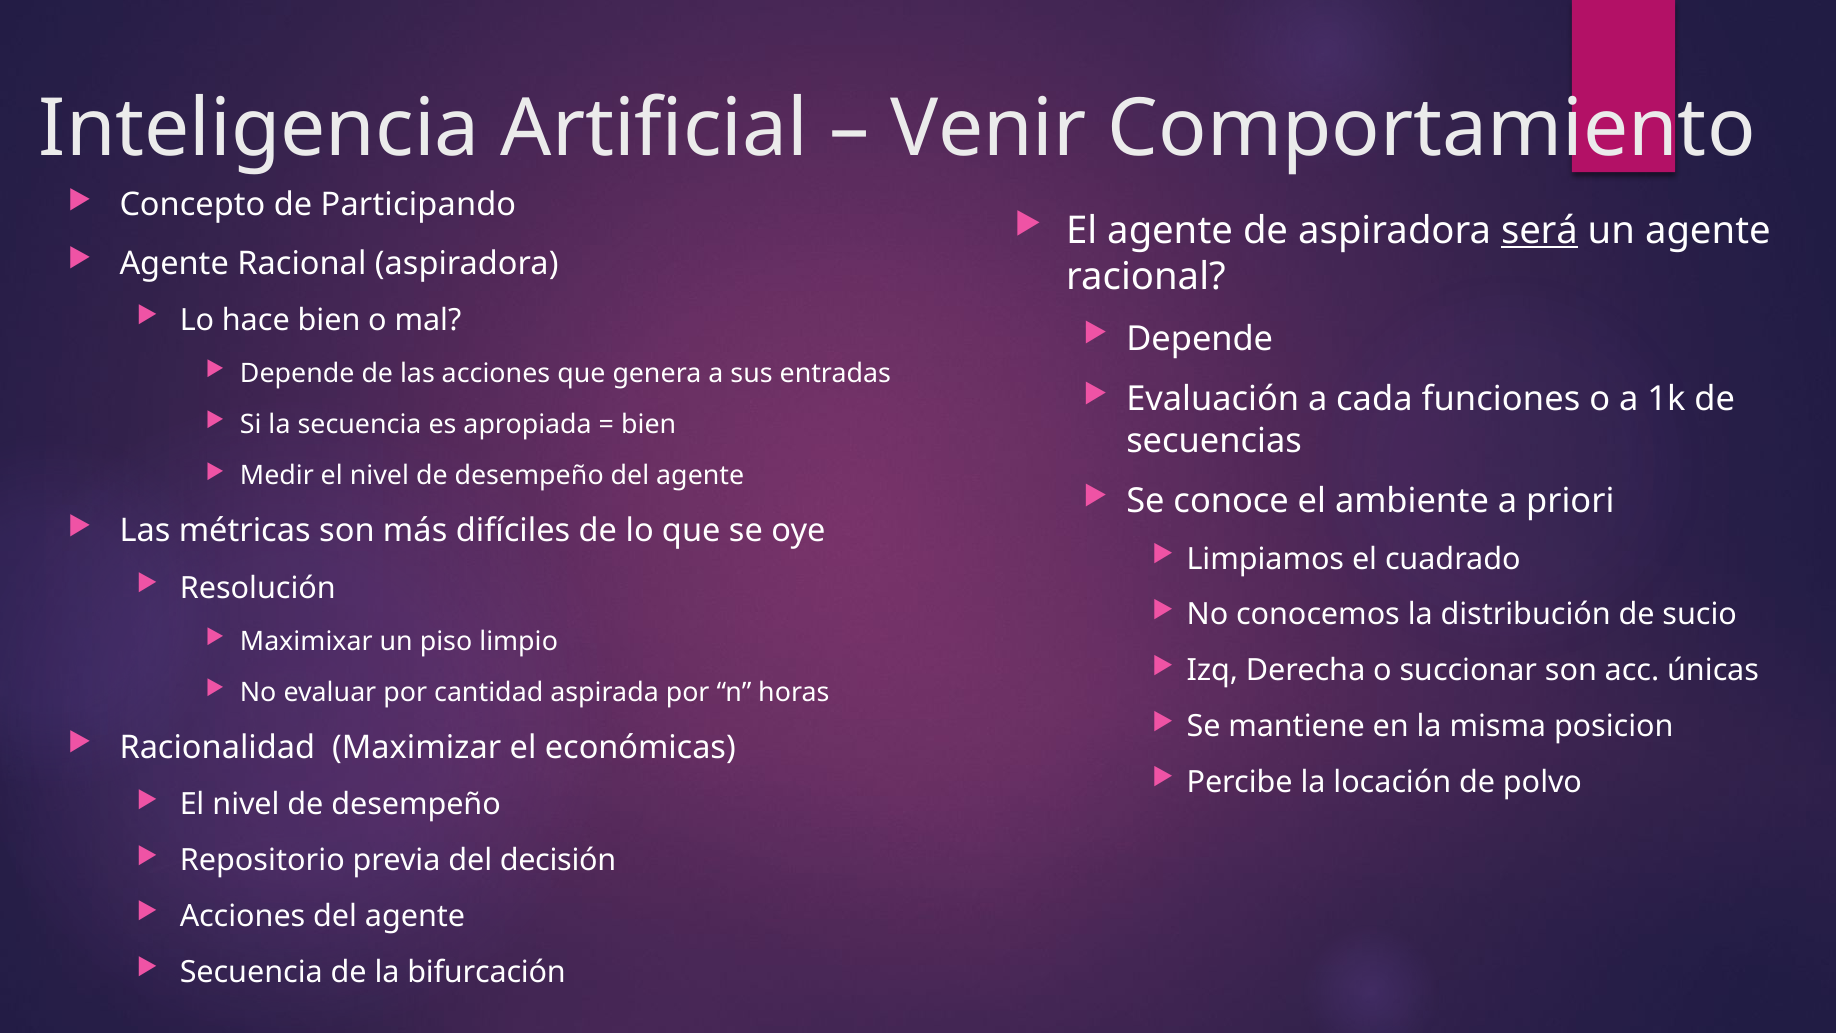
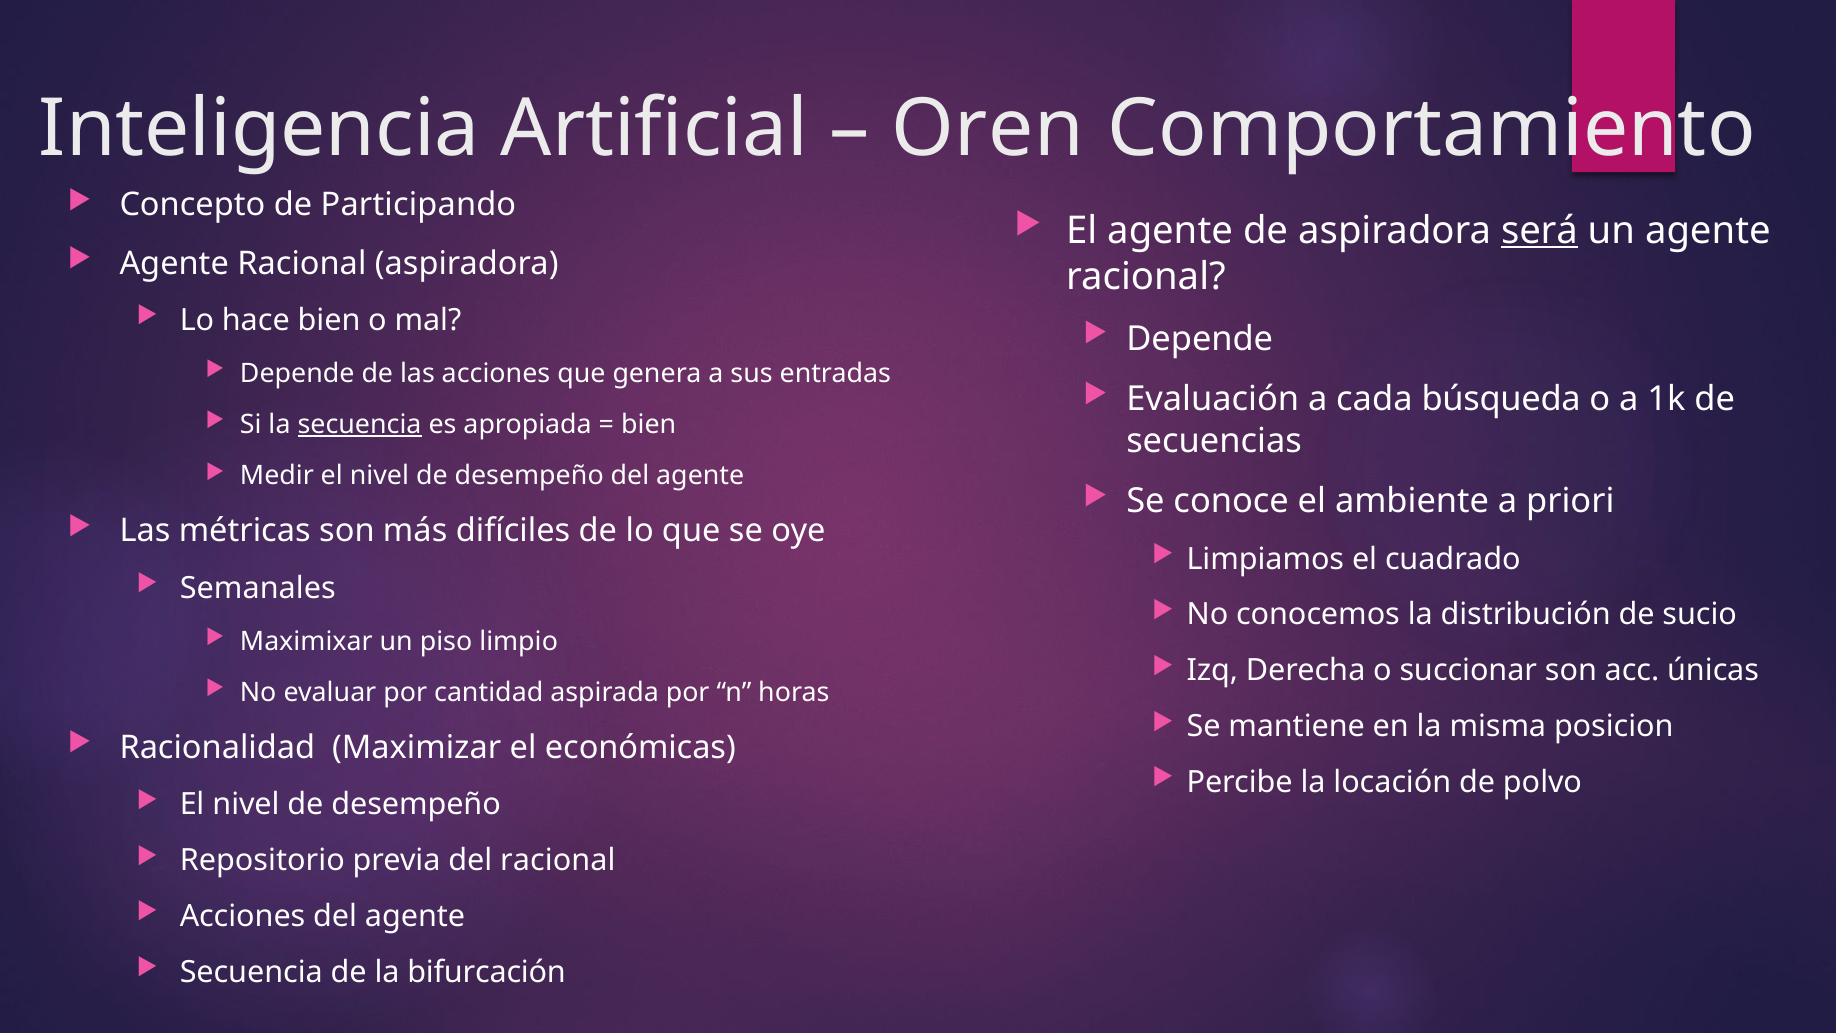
Venir: Venir -> Oren (988, 129)
funciones: funciones -> búsqueda (1501, 399)
secuencia underline: none -> present (360, 425)
Resolución: Resolución -> Semanales (258, 588)
del decisión: decisión -> racional (558, 860)
